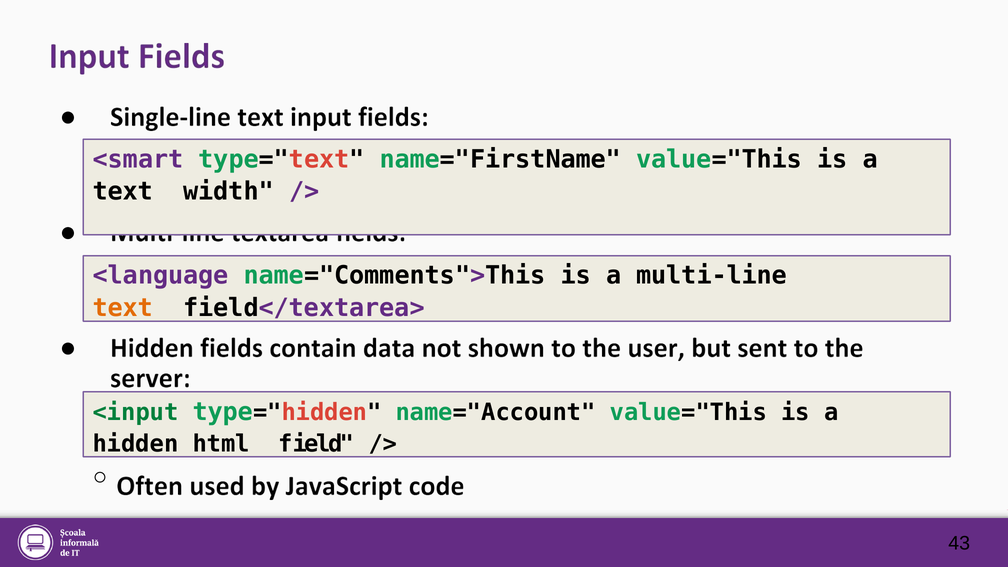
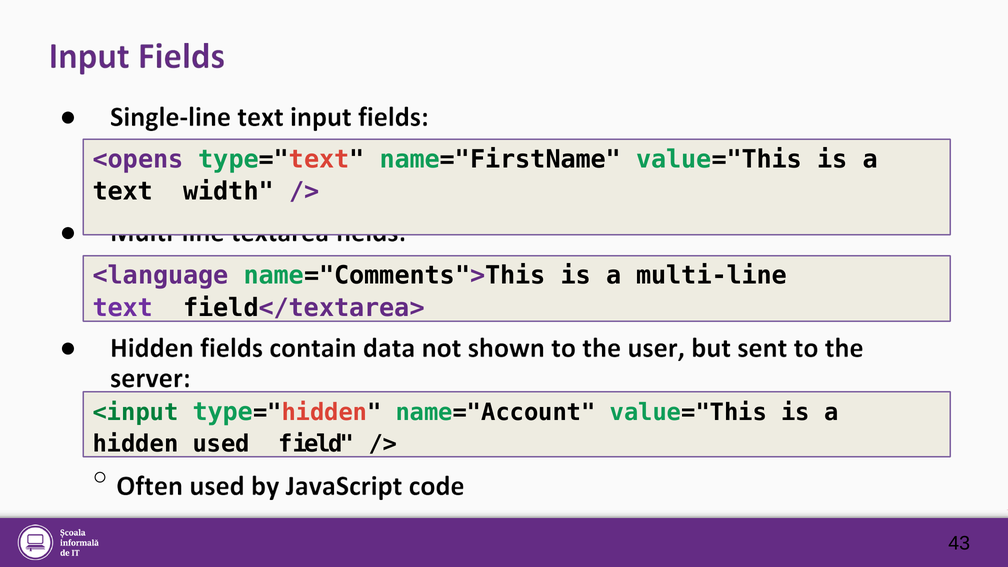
<smart: <smart -> <opens (138, 159)
text colour: orange -> purple (123, 308)
html: html -> used (221, 444)
